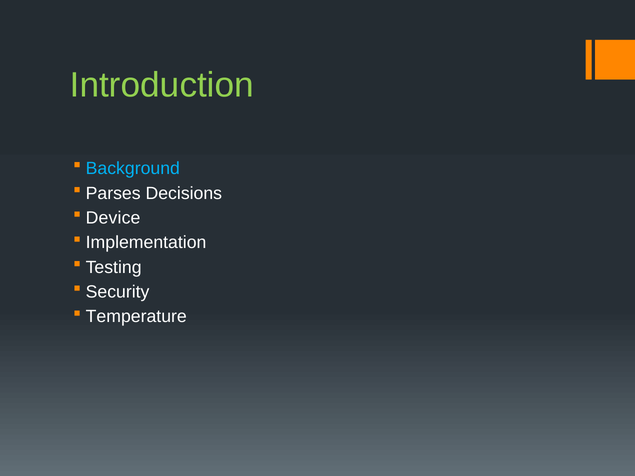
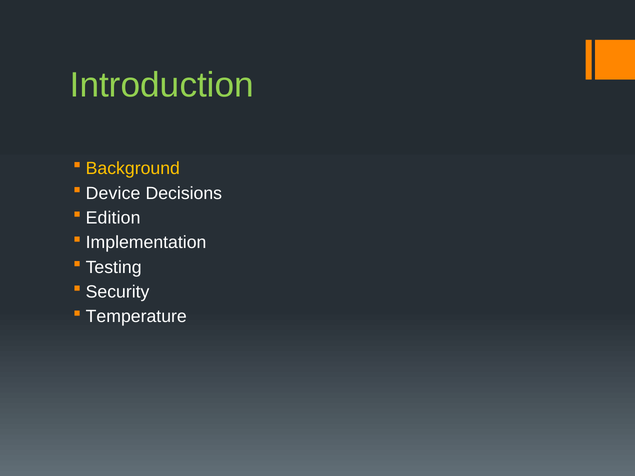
Background colour: light blue -> yellow (133, 169)
Parses: Parses -> Device (113, 193)
Device: Device -> Edition (113, 218)
